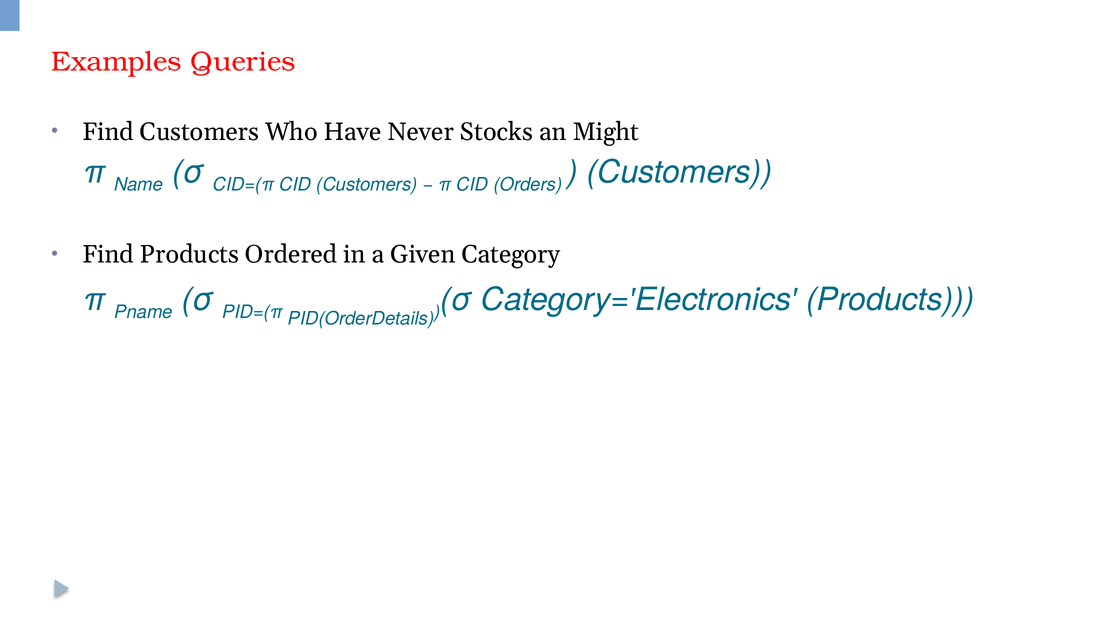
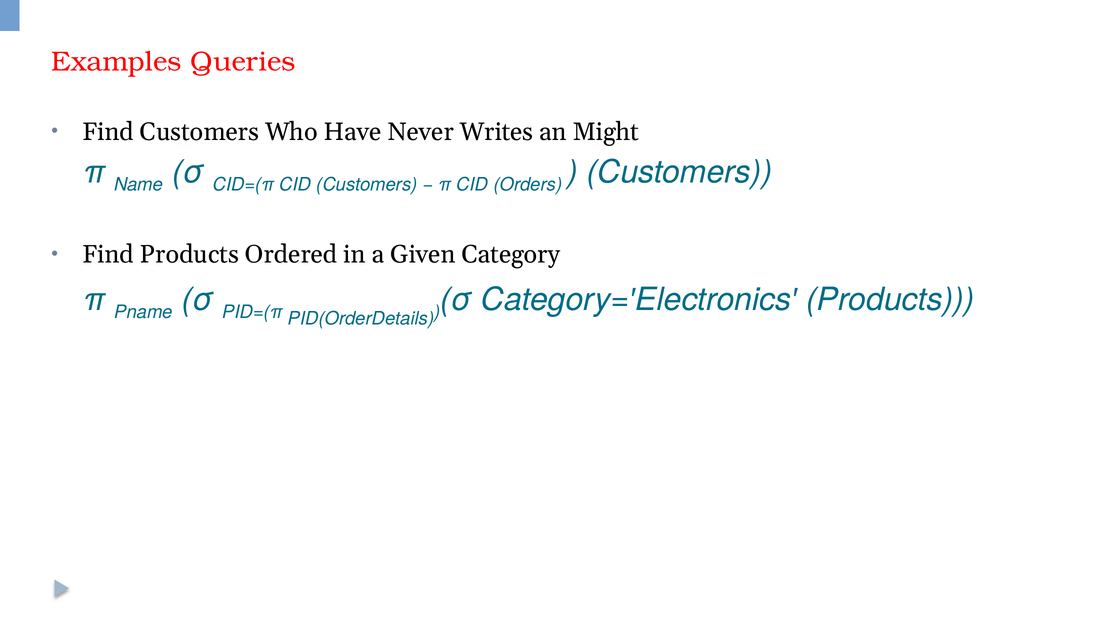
Stocks: Stocks -> Writes (497, 132)
